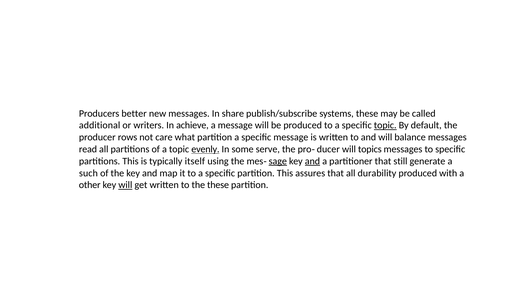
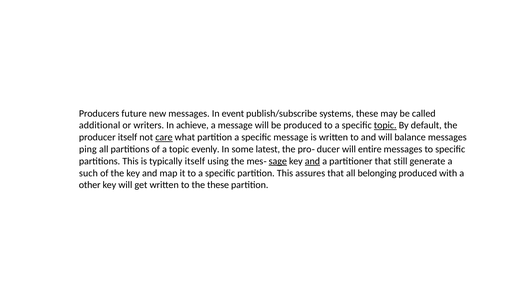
better: better -> future (134, 113)
share: share -> event (233, 113)
producer rows: rows -> itself (128, 137)
care underline: none -> present (164, 137)
read: read -> ping (88, 149)
evenly underline: present -> none (205, 149)
serve: serve -> latest (268, 149)
topics: topics -> entire (370, 149)
durability: durability -> belonging (377, 173)
will underline: present -> none (125, 185)
